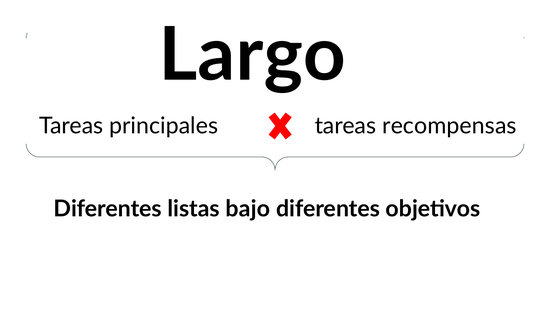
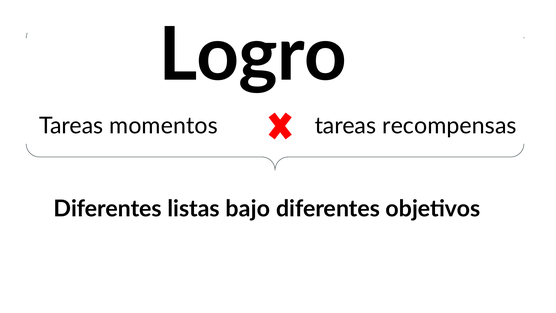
Largo: Largo -> Logro (253, 55)
principales: principales -> momentos (164, 126)
